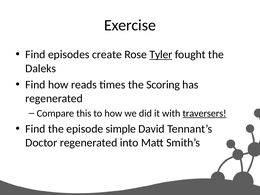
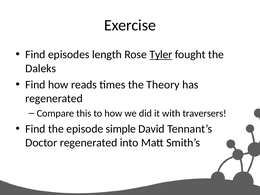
create: create -> length (107, 55)
Scoring: Scoring -> Theory (163, 85)
traversers underline: present -> none (204, 113)
